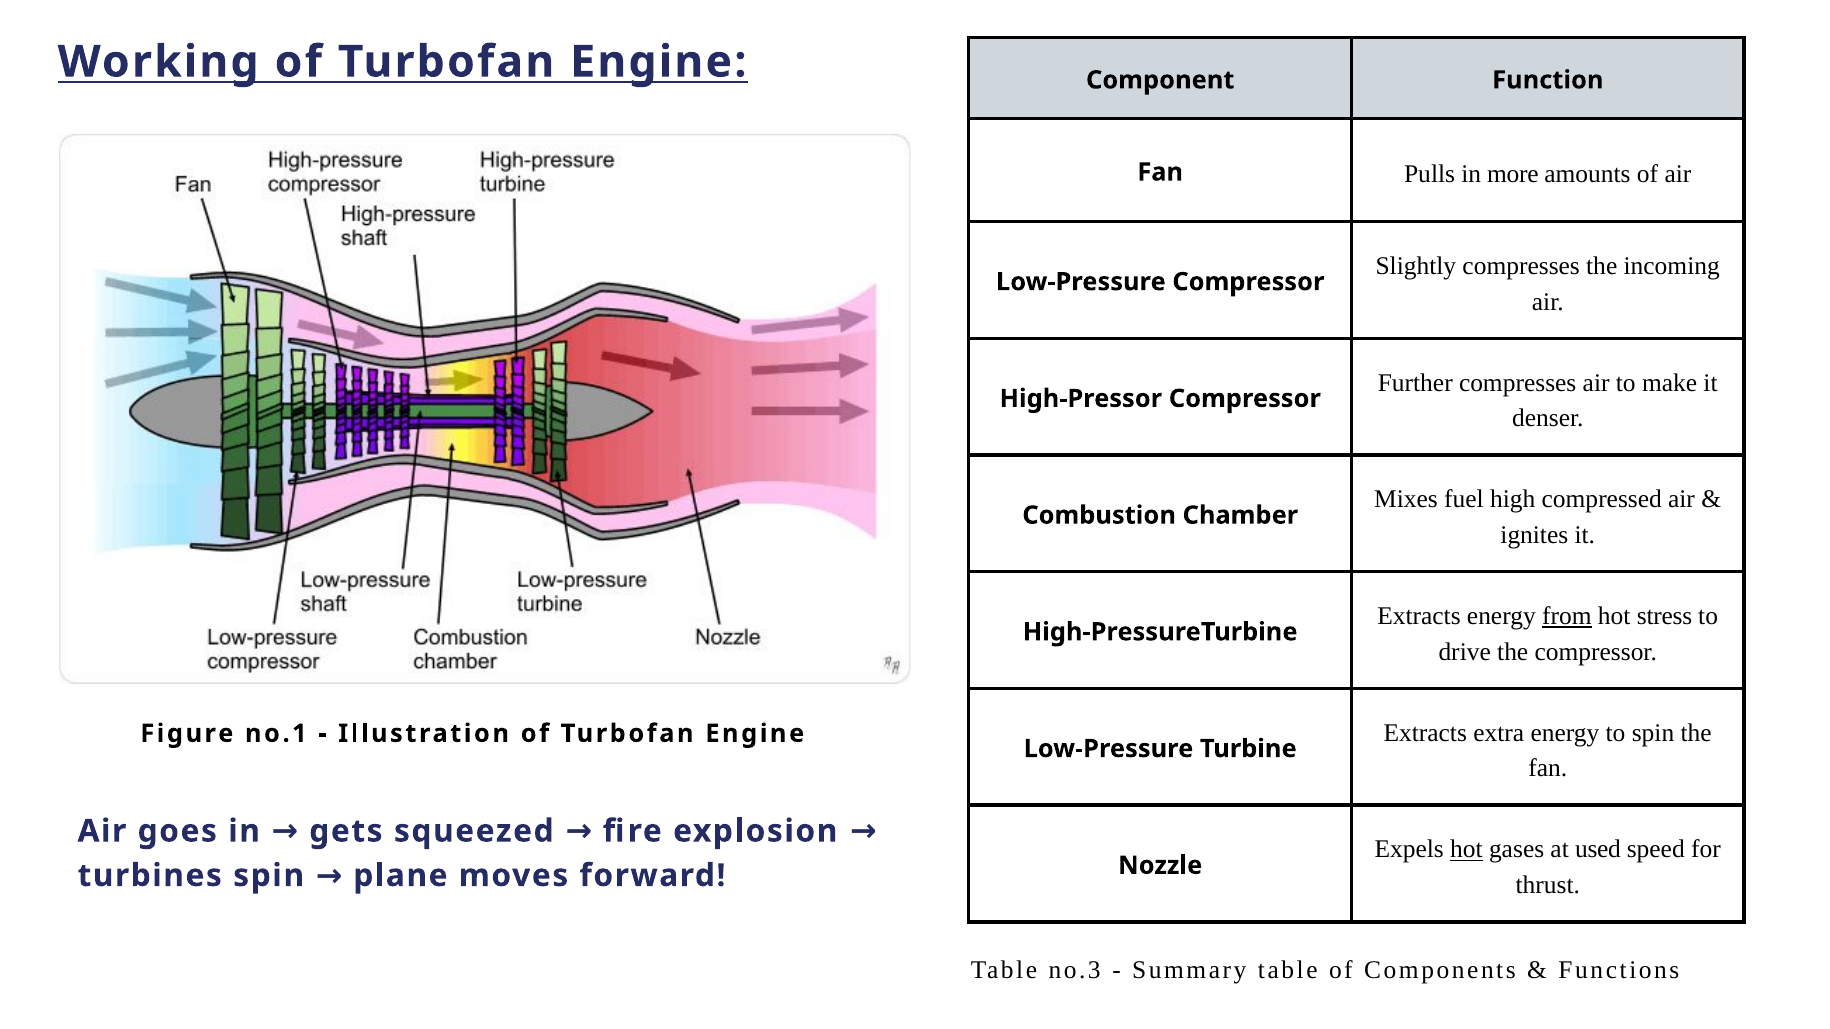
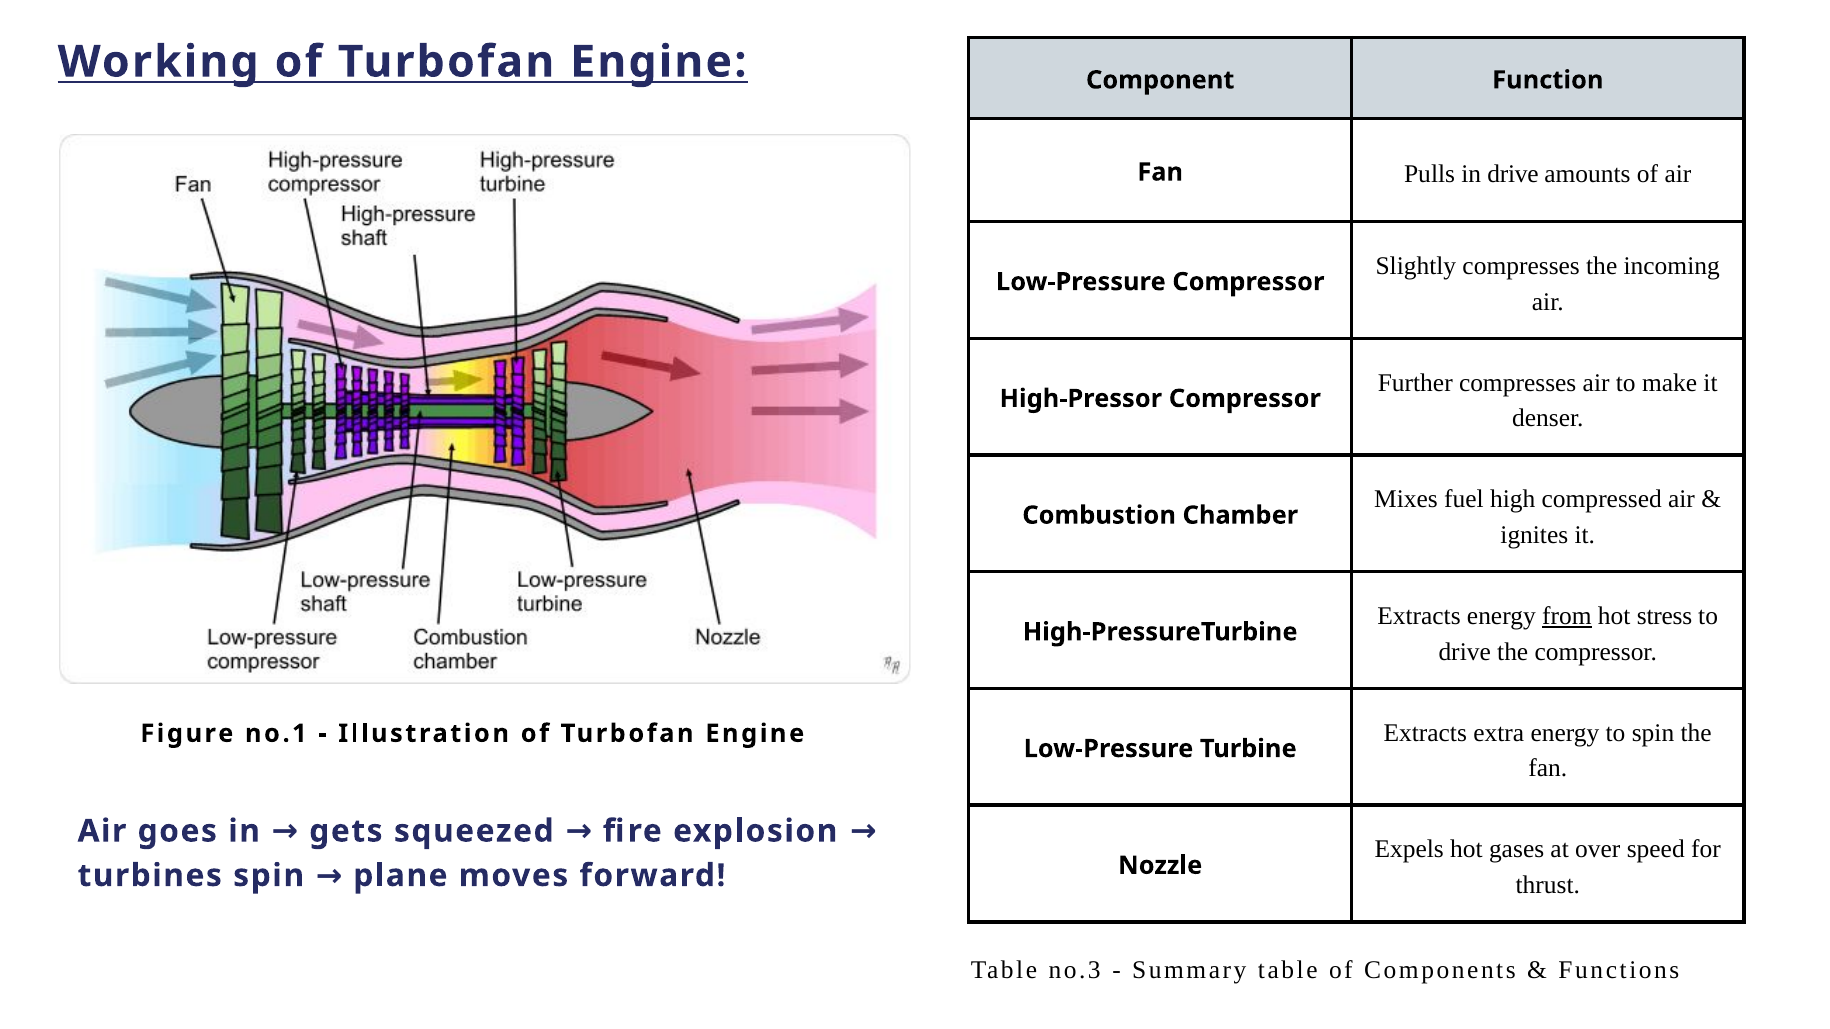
in more: more -> drive (1513, 174)
hot underline: present -> none (1466, 850)
used: used -> over (1598, 850)
